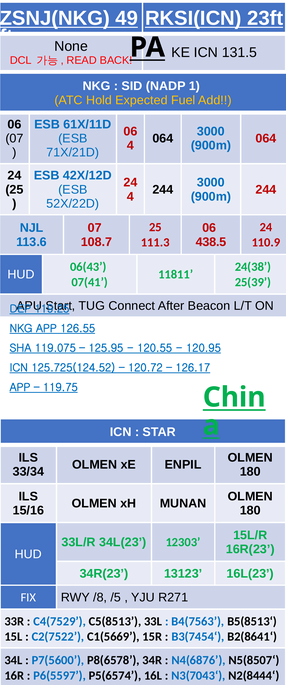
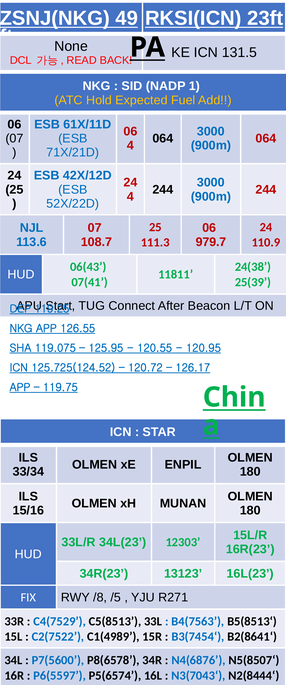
438.5: 438.5 -> 979.7 (211, 242)
C1(5669: C1(5669 -> C1(4989 (113, 636)
